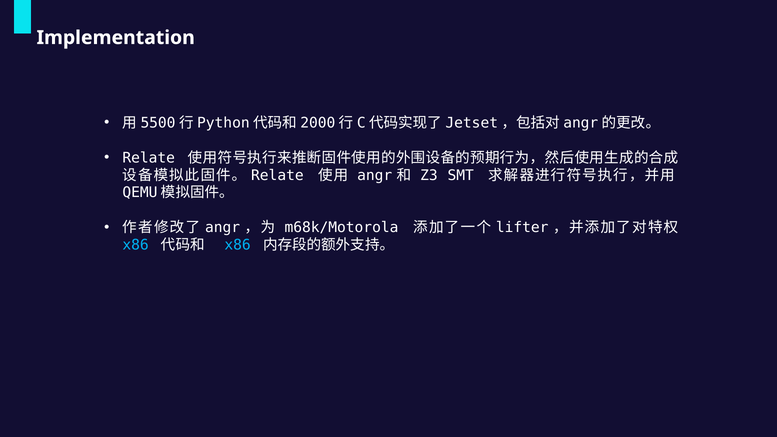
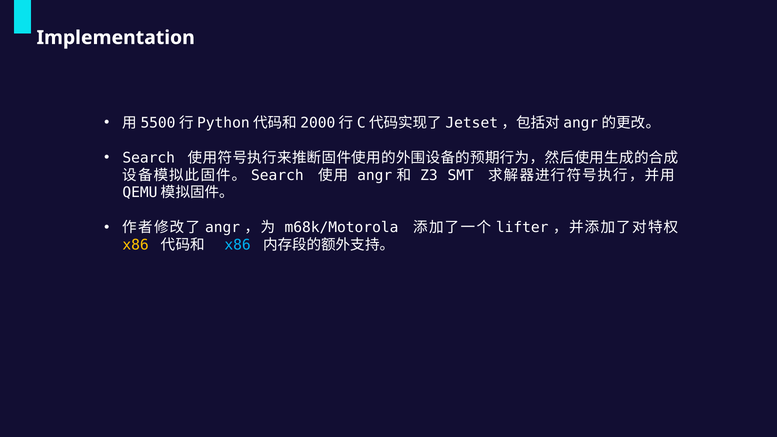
Relate: Relate -> Search (149, 158)
Relate: Relate -> Search (277, 175)
x86 colour: light blue -> yellow (136, 245)
